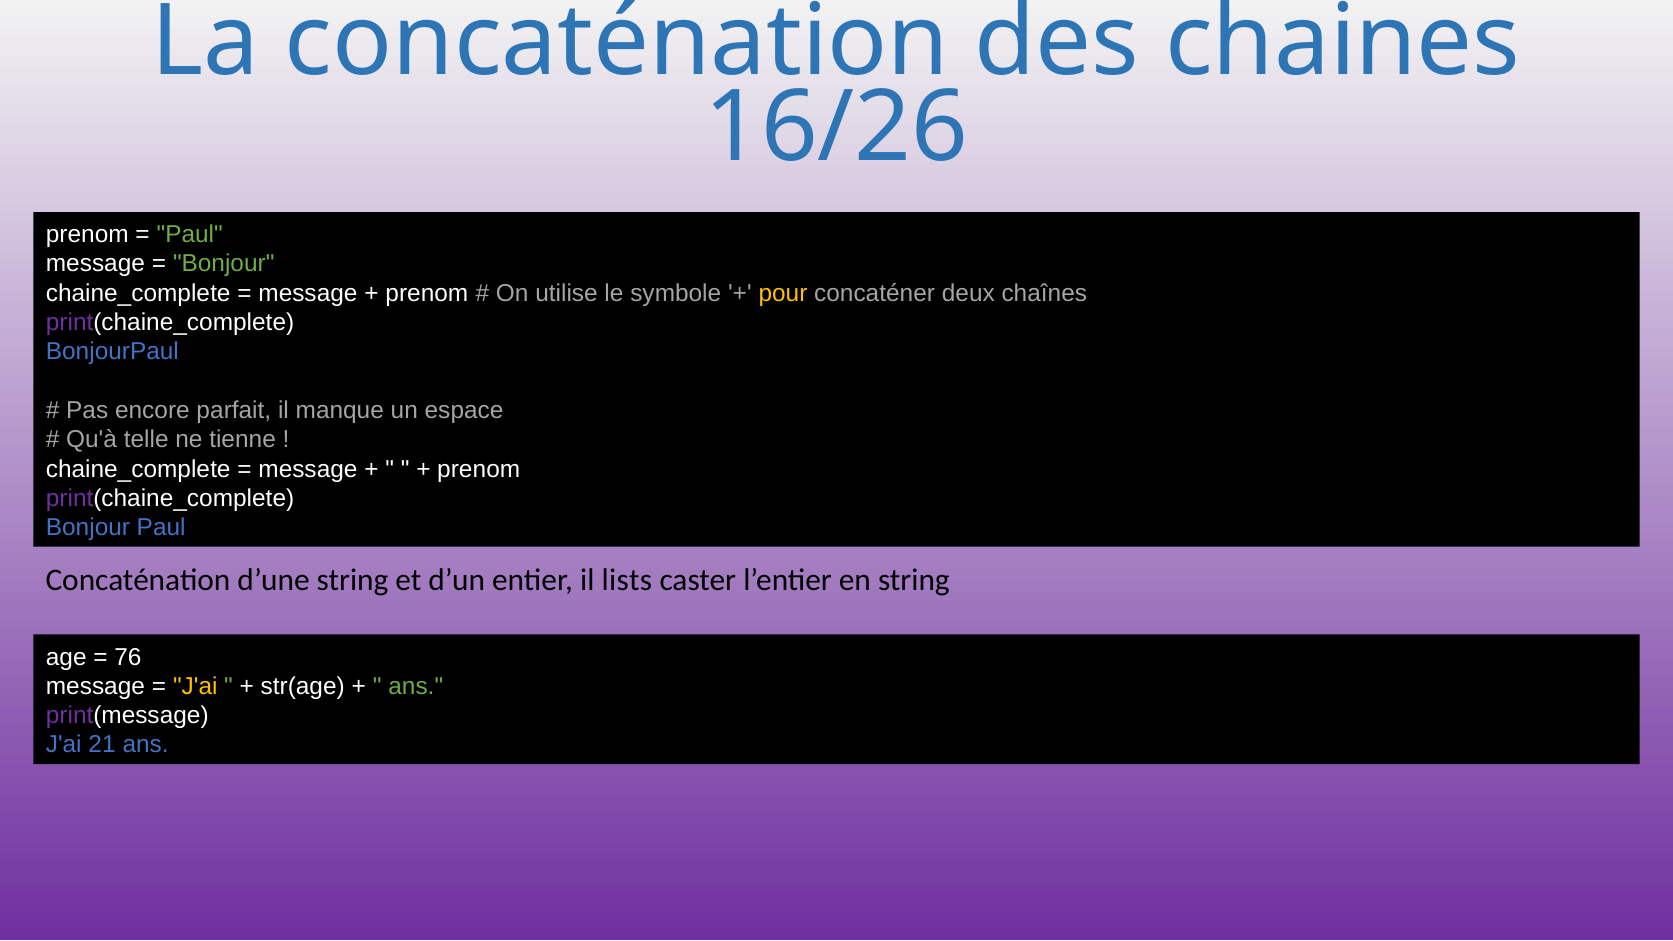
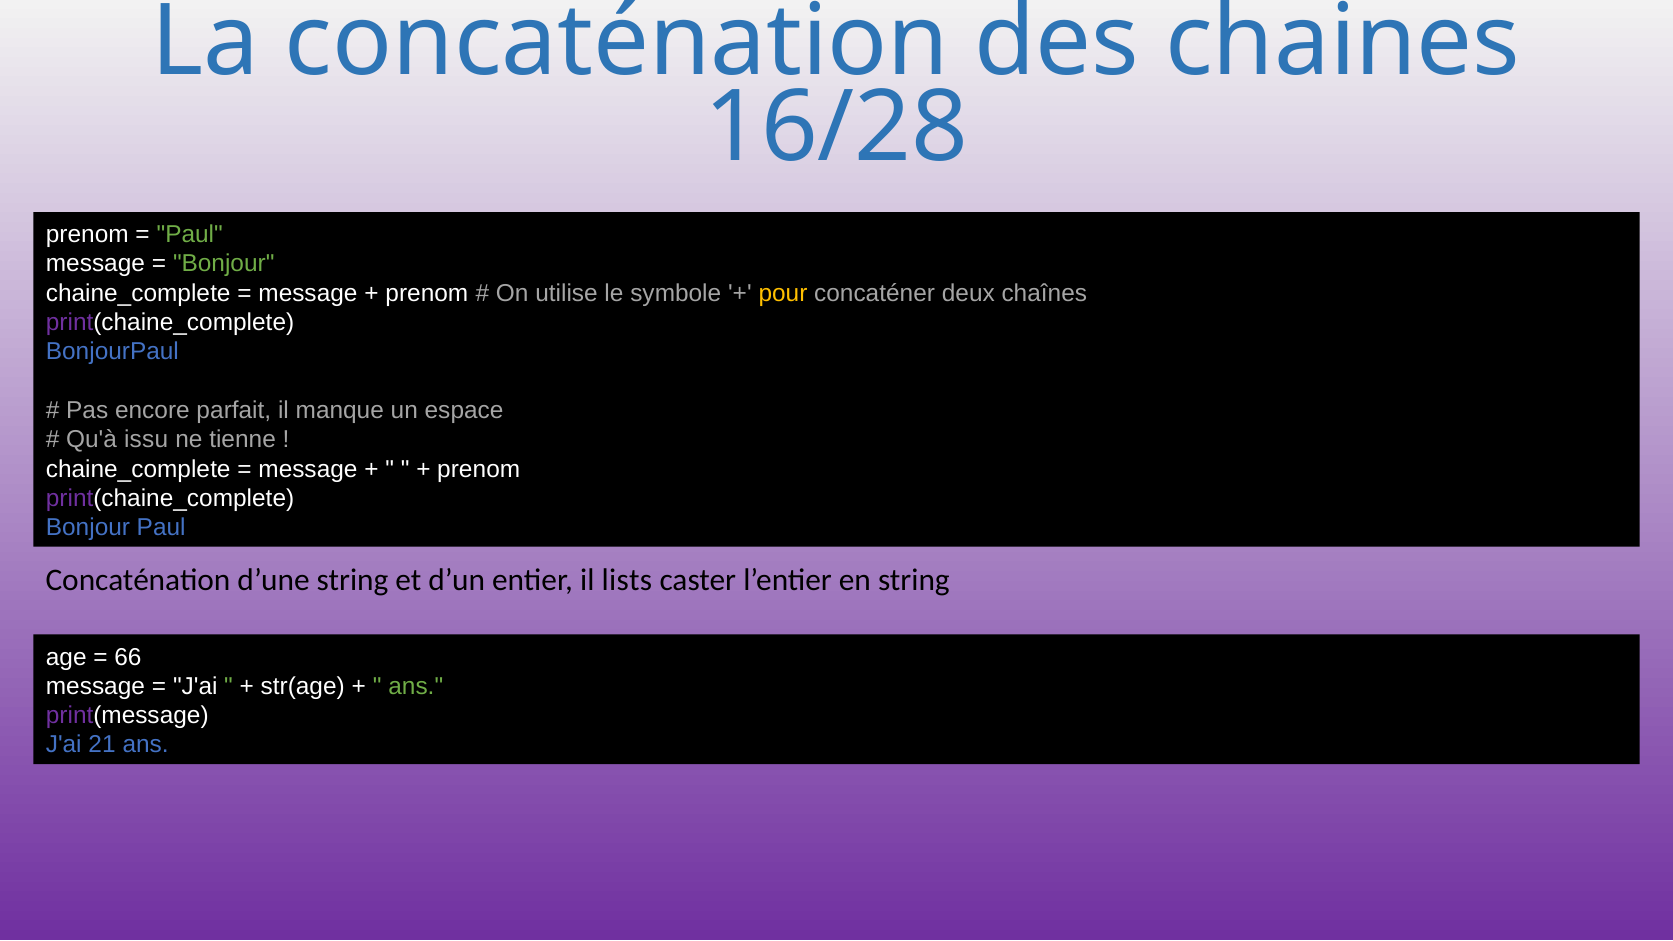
16/26: 16/26 -> 16/28 (836, 128)
telle: telle -> issu (146, 440)
76: 76 -> 66 (128, 657)
J'ai colour: yellow -> white (195, 686)
